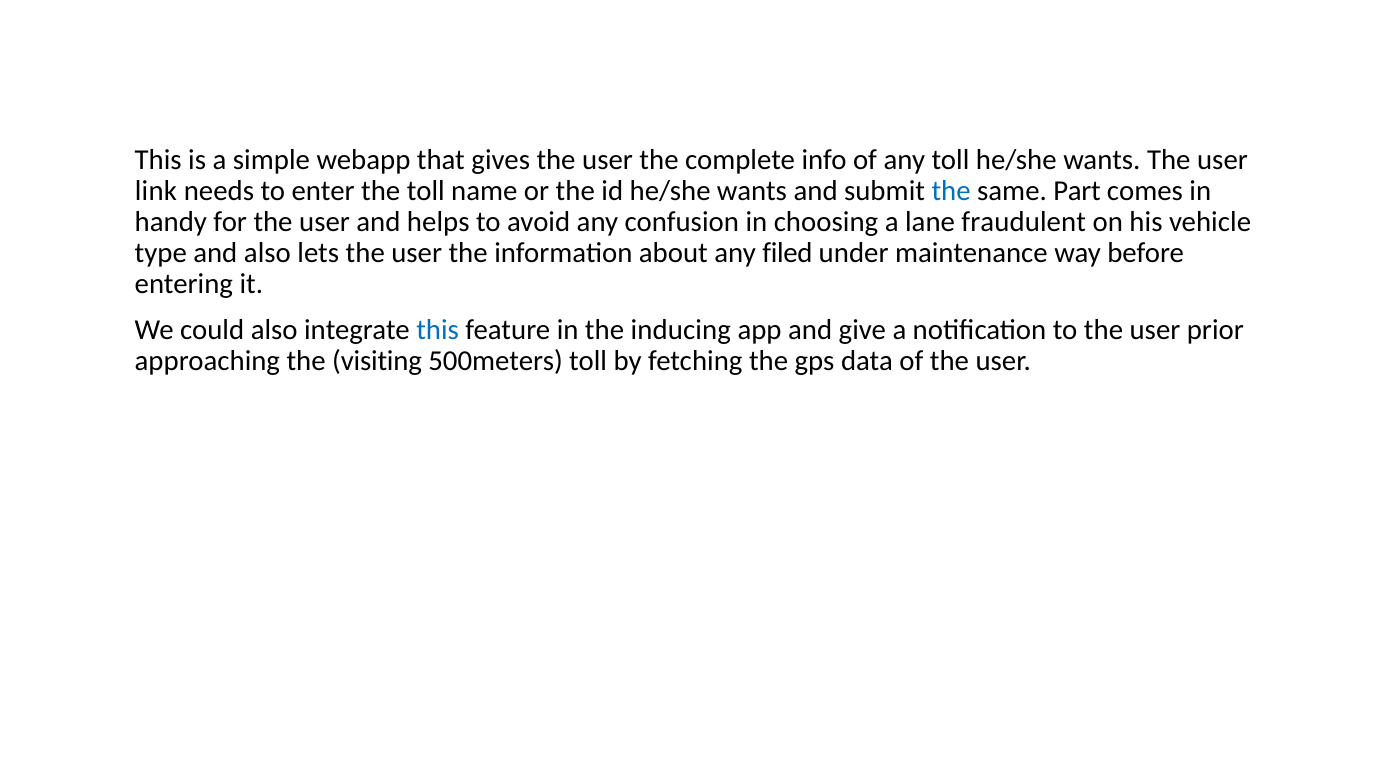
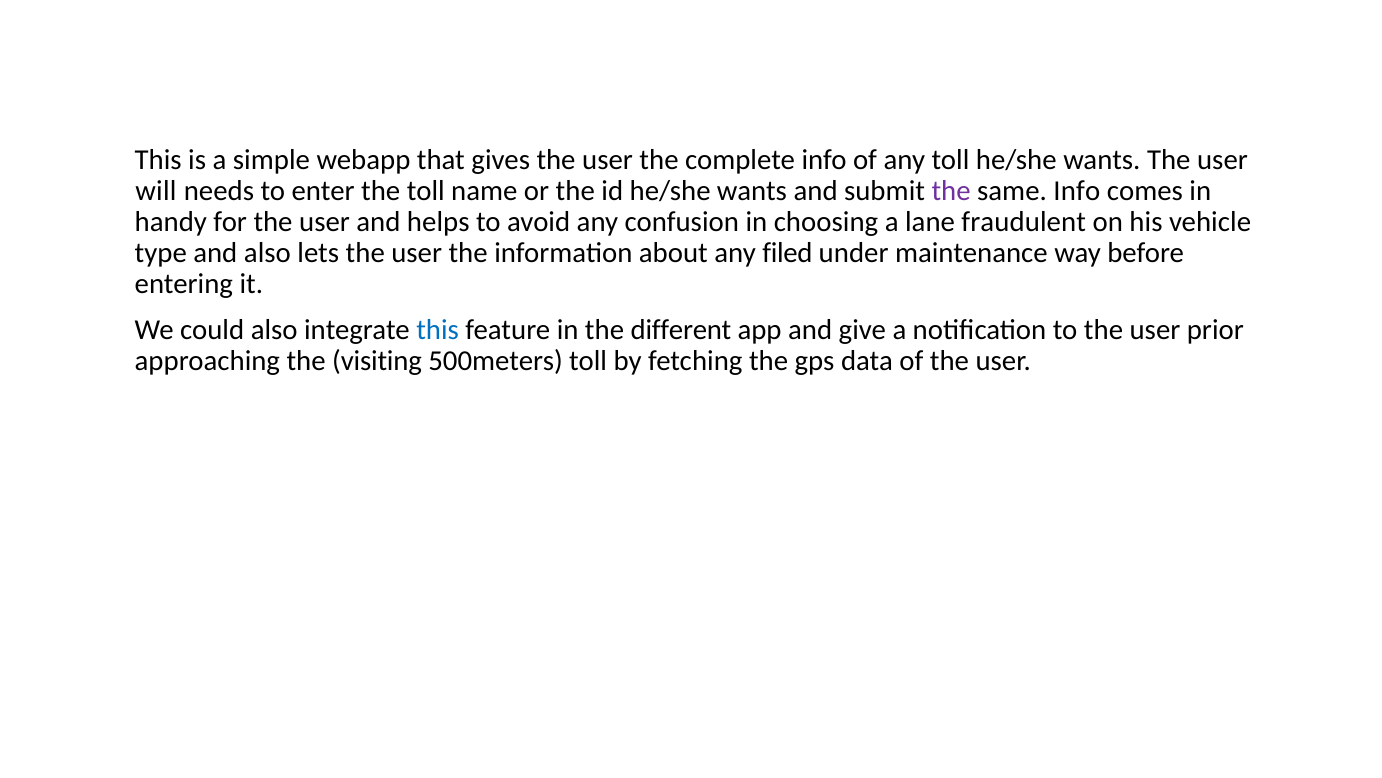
link: link -> will (156, 191)
the colour: blue -> purple (951, 191)
same Part: Part -> Info (1077, 191)
inducing: inducing -> different (681, 330)
